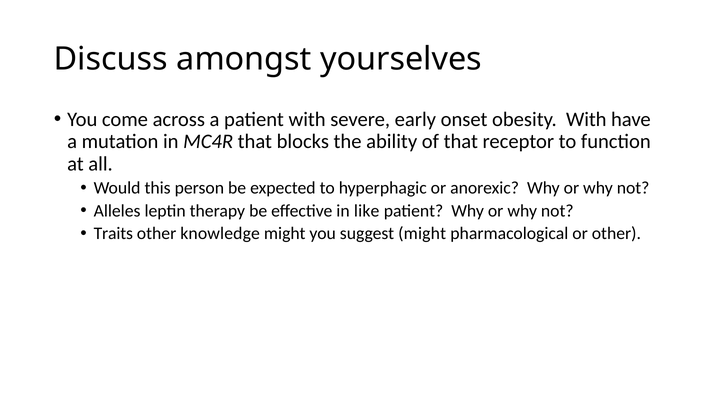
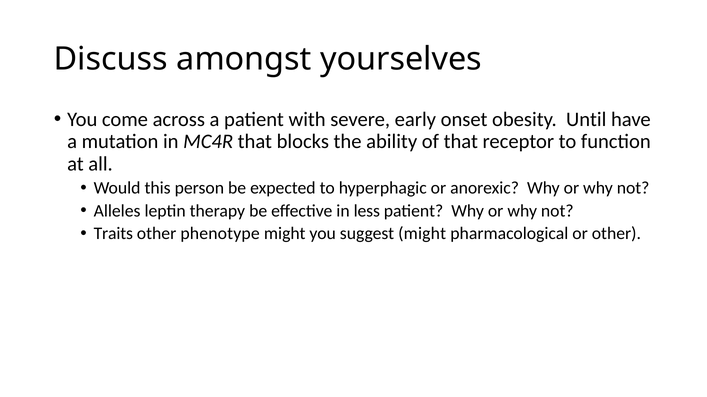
obesity With: With -> Until (586, 120)
like: like -> less (367, 211)
knowledge: knowledge -> phenotype (220, 234)
